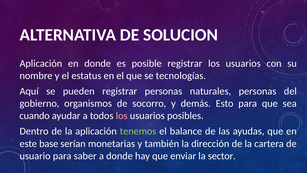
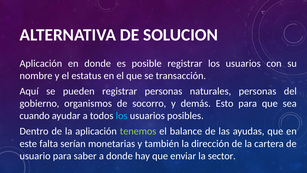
tecnologías: tecnologías -> transacción (181, 76)
los colour: pink -> light blue (122, 116)
base: base -> falta (49, 143)
